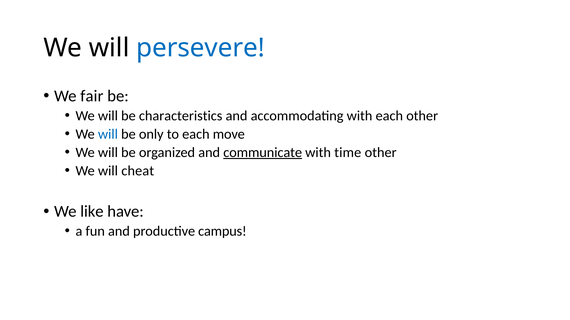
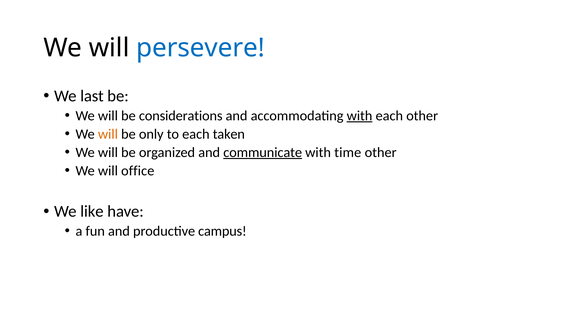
fair: fair -> last (92, 96)
characteristics: characteristics -> considerations (181, 116)
with underline: none -> present (360, 116)
will colour: blue -> orange (108, 134)
move: move -> taken (229, 134)
cheat: cheat -> office (138, 171)
